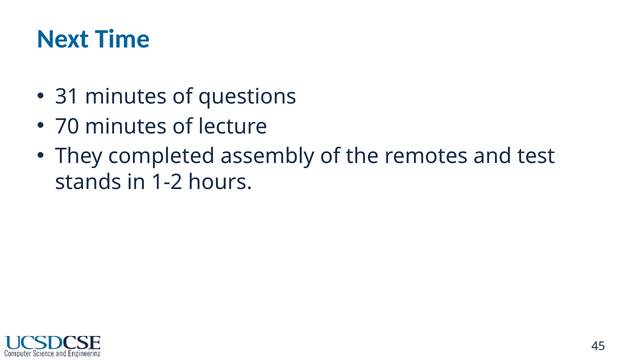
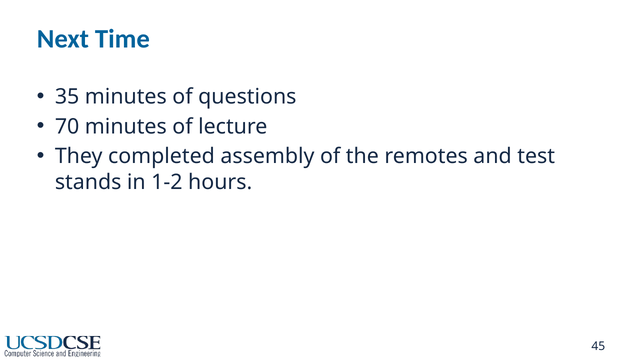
31: 31 -> 35 (67, 97)
